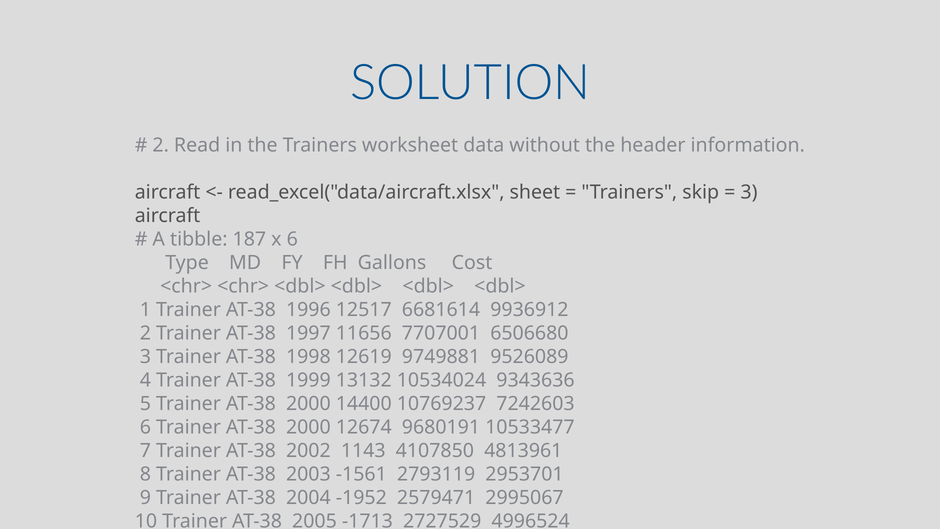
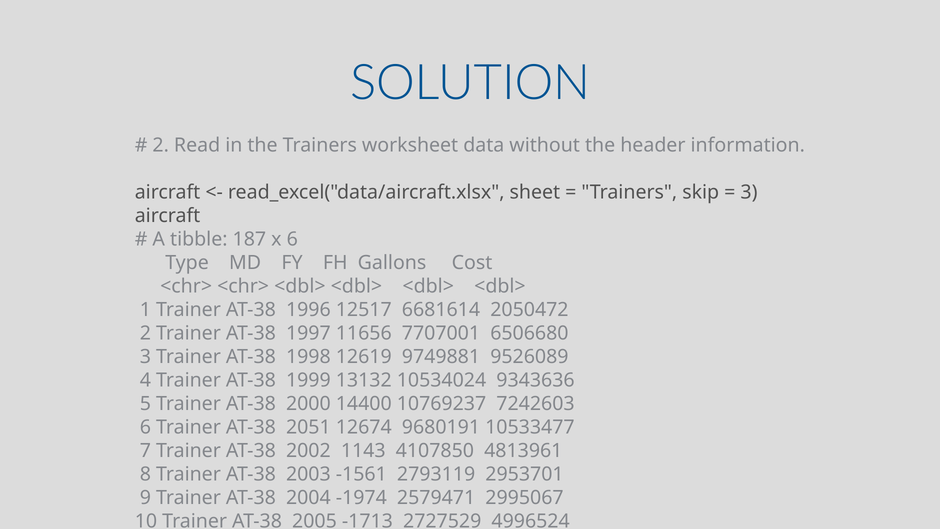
9936912: 9936912 -> 2050472 (529, 310)
6 Trainer AT-38 2000: 2000 -> 2051 (308, 427)
-1952: -1952 -> -1974 (361, 498)
